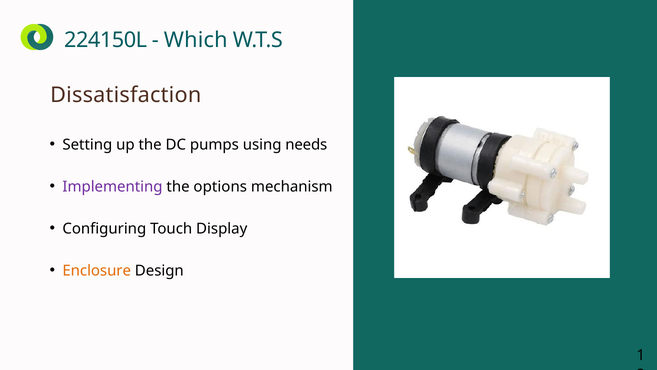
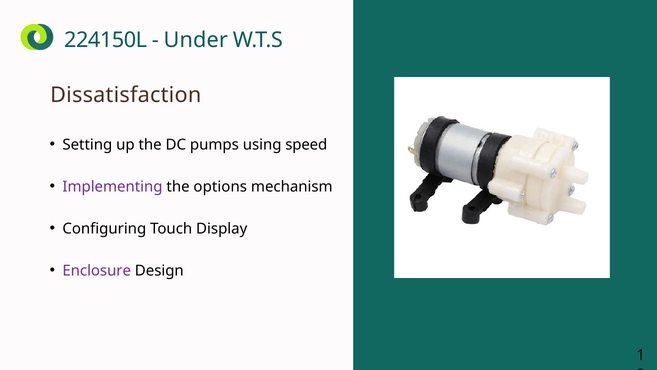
Which: Which -> Under (196, 40)
needs: needs -> speed (306, 144)
Enclosure colour: orange -> purple (97, 270)
